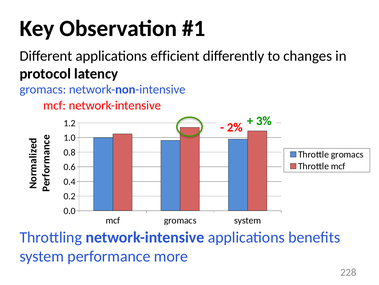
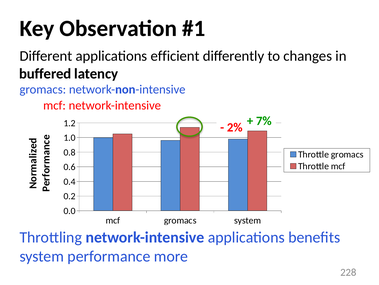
protocol: protocol -> buffered (45, 74)
3%: 3% -> 7% (264, 121)
